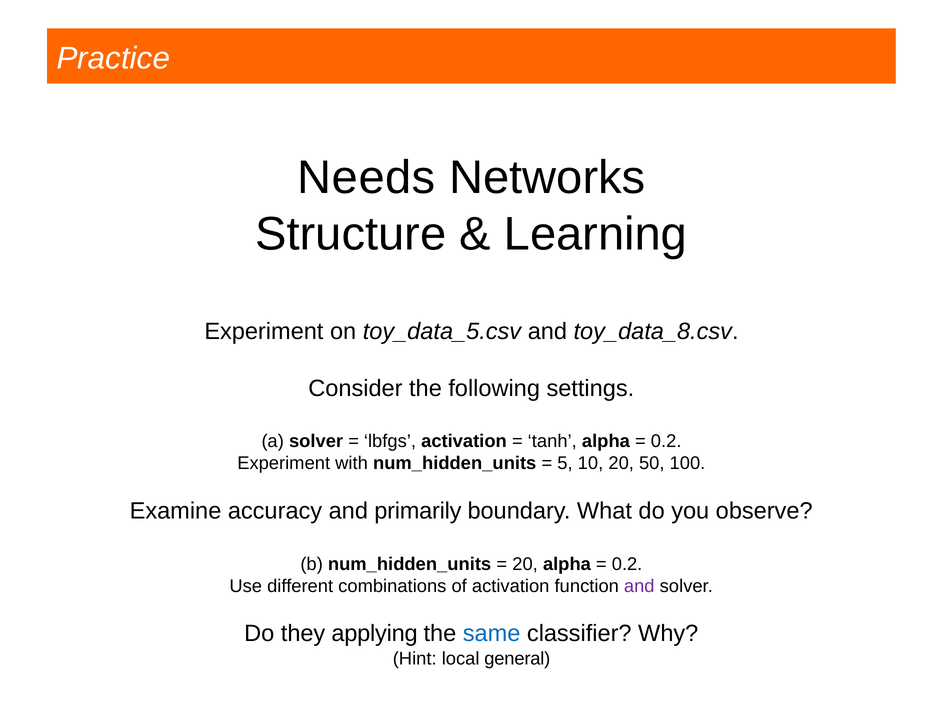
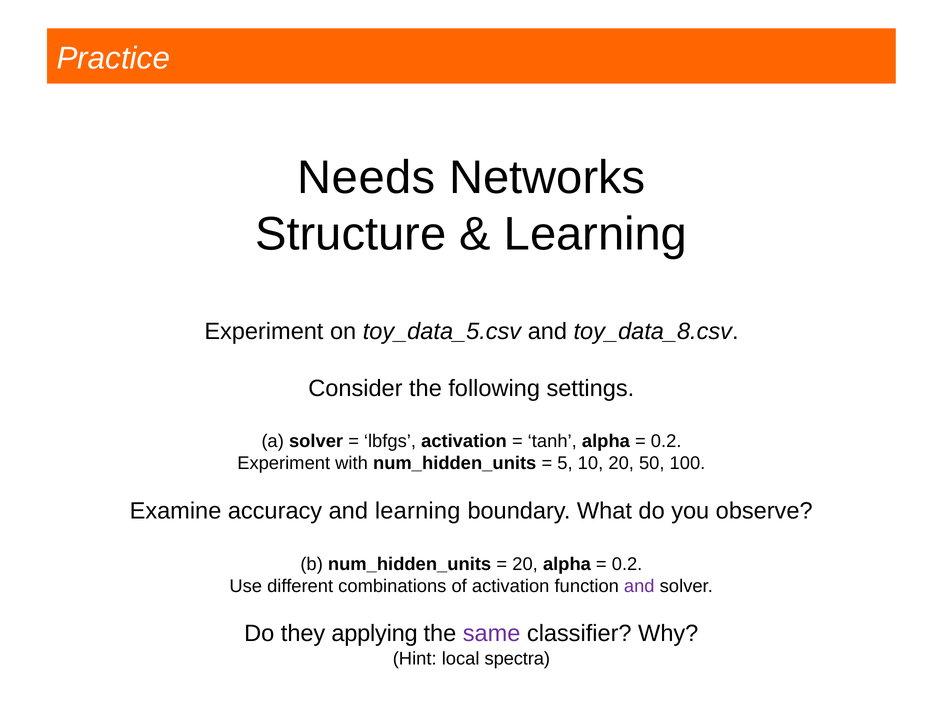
and primarily: primarily -> learning (418, 511)
same colour: blue -> purple (492, 634)
general: general -> spectra (517, 659)
